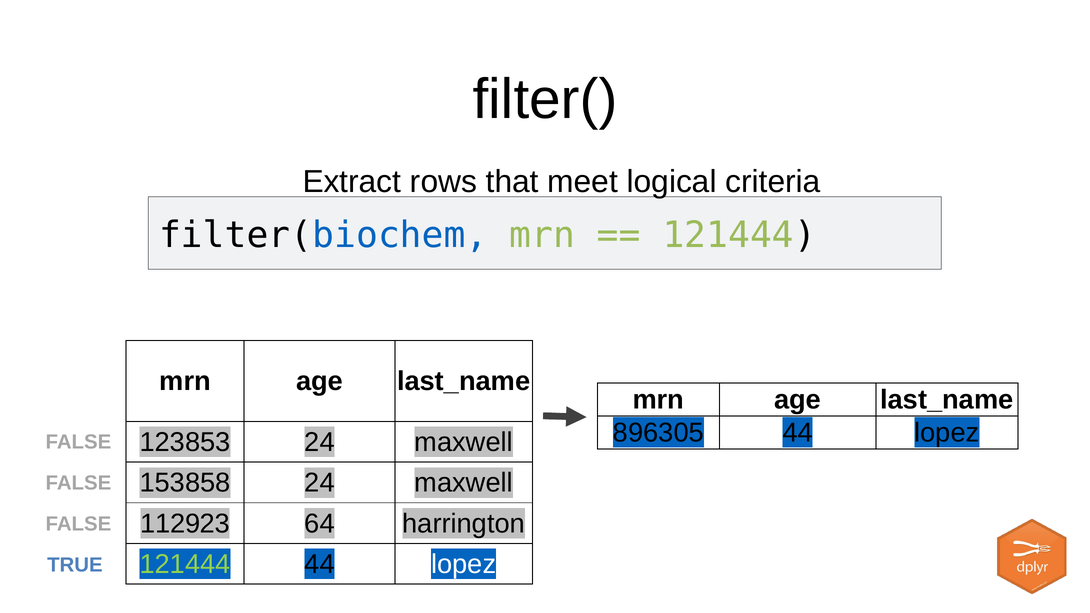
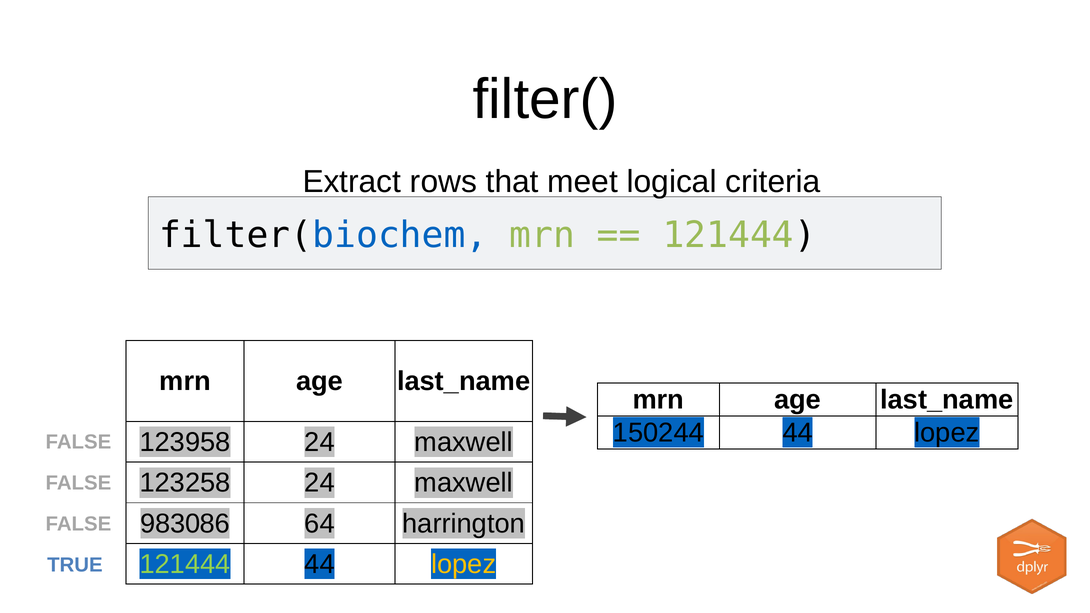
896305: 896305 -> 150244 (658, 433)
123853: 123853 -> 123958 (185, 442)
153858: 153858 -> 123258 (185, 483)
112923: 112923 -> 983086 (185, 524)
lopez colour: white -> yellow (464, 565)
